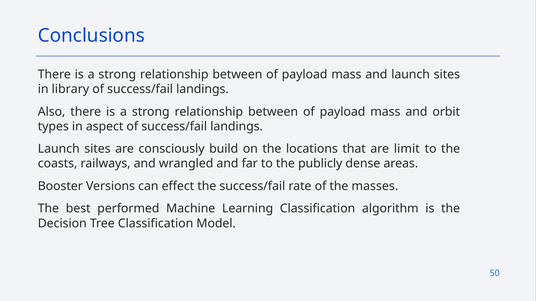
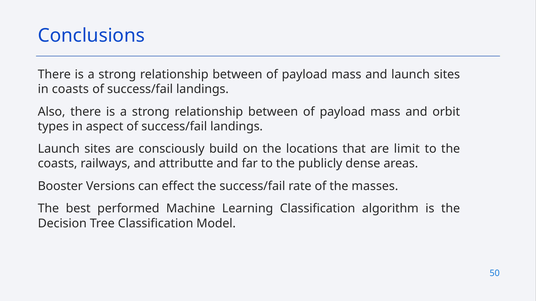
in library: library -> coasts (70, 89)
wrangled: wrangled -> attributte (186, 164)
